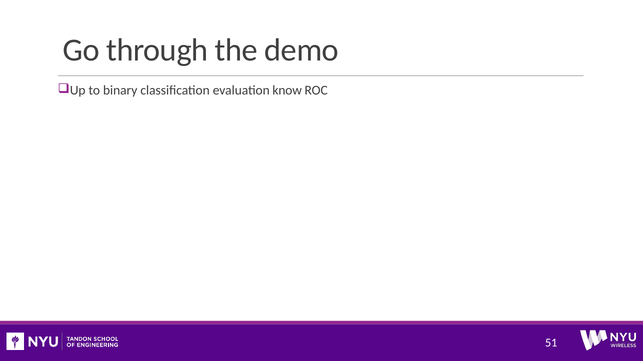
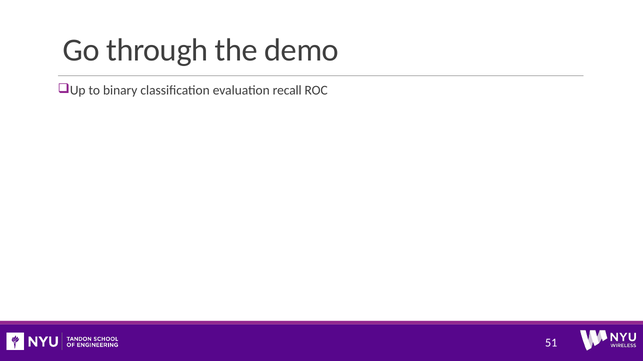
know: know -> recall (287, 91)
